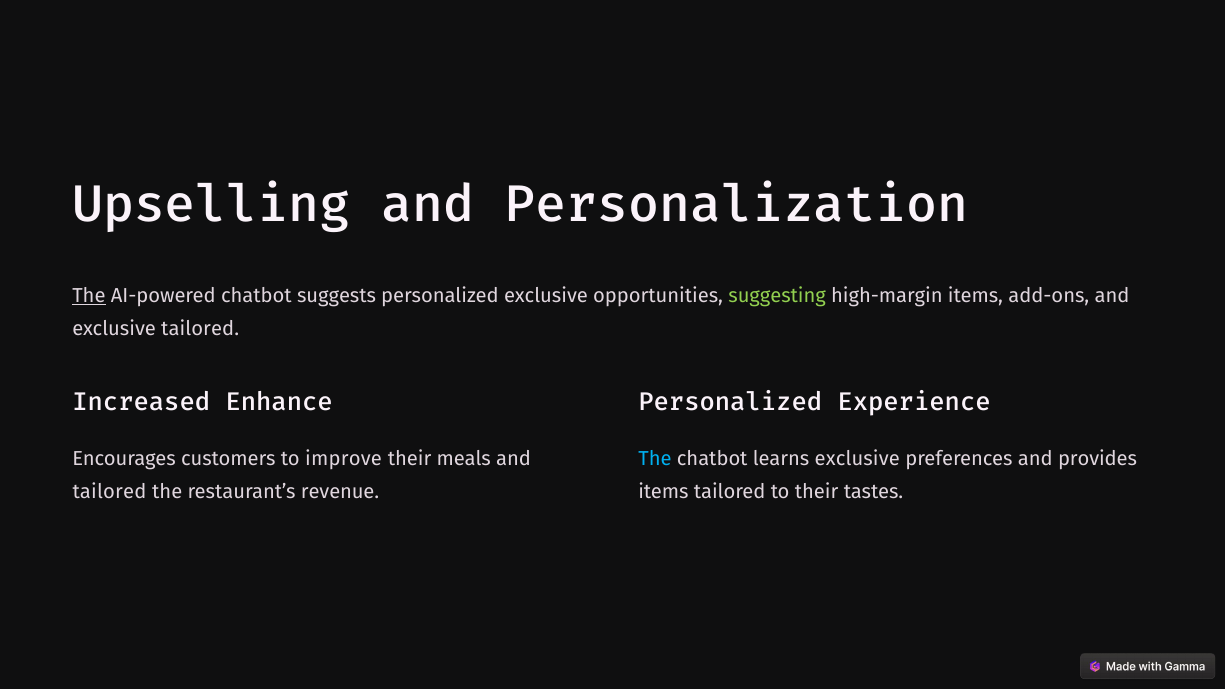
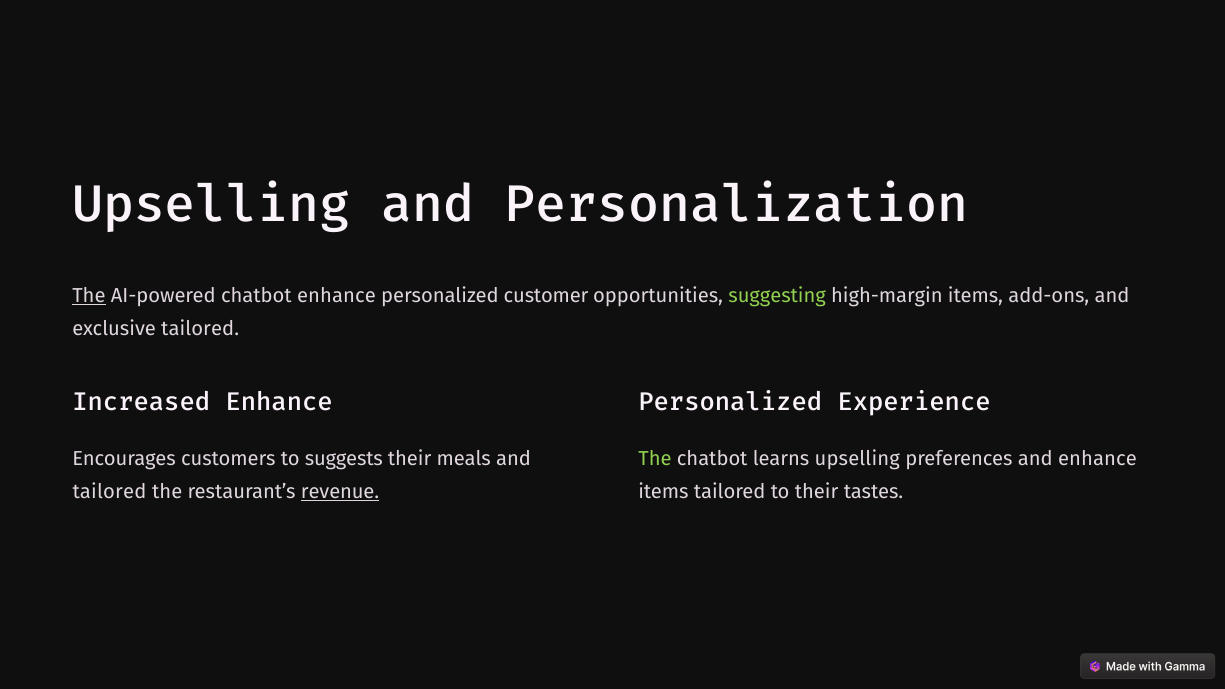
chatbot suggests: suggests -> enhance (336, 296)
personalized exclusive: exclusive -> customer (546, 296)
improve: improve -> suggests (344, 459)
The colour: light blue -> light green (655, 459)
learns exclusive: exclusive -> upselling (857, 459)
and provides: provides -> enhance (1097, 459)
revenue underline: none -> present (340, 492)
